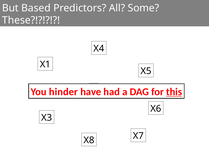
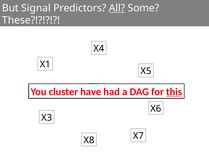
Based: Based -> Signal (36, 8)
All underline: none -> present (117, 8)
hinder: hinder -> cluster (63, 92)
